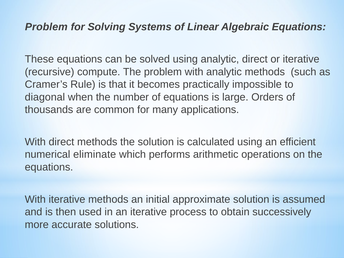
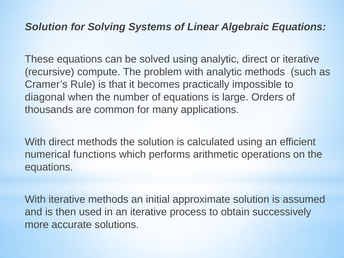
Problem: Problem -> Solution (46, 27)
eliminate: eliminate -> functions (95, 154)
